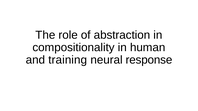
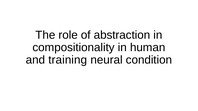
response: response -> condition (149, 60)
